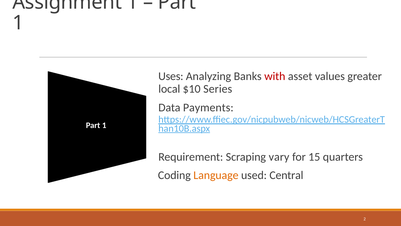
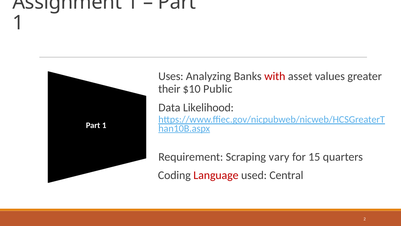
local: local -> their (169, 89)
Series: Series -> Public (218, 89)
Payments: Payments -> Likelihood (208, 107)
Language colour: orange -> red (216, 175)
